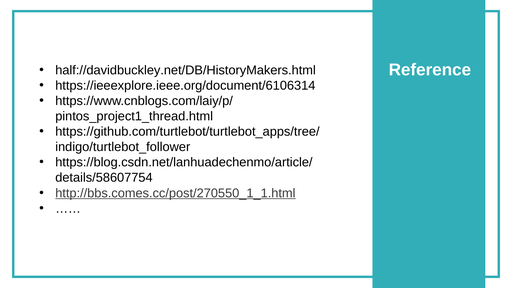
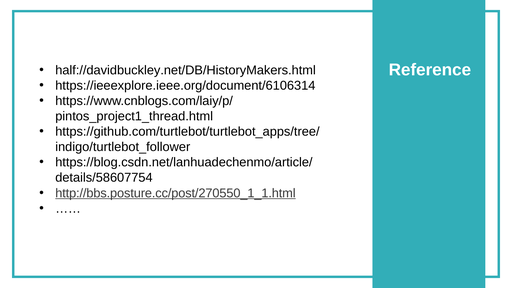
http://bbs.comes.cc/post/270550_1_1.html: http://bbs.comes.cc/post/270550_1_1.html -> http://bbs.posture.cc/post/270550_1_1.html (175, 193)
